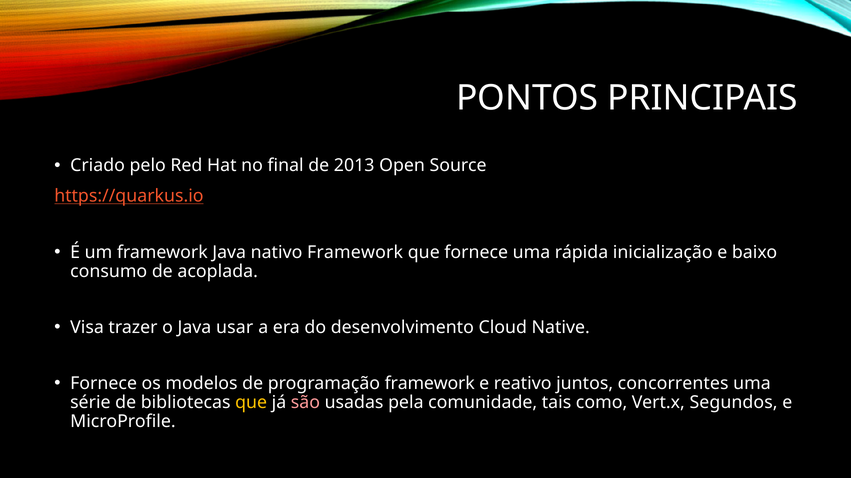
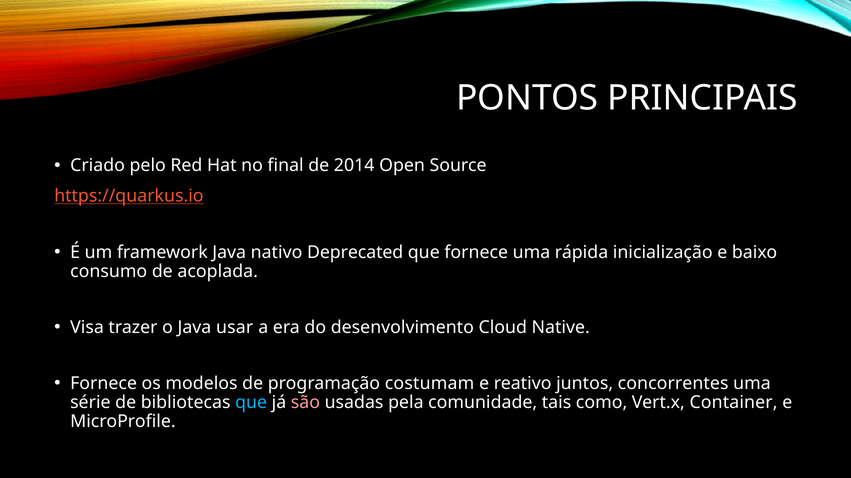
2013: 2013 -> 2014 (354, 166)
nativo Framework: Framework -> Deprecated (355, 253)
programação framework: framework -> costumam (430, 384)
que colour: yellow -> light blue (251, 403)
Segundos: Segundos -> Container (734, 403)
